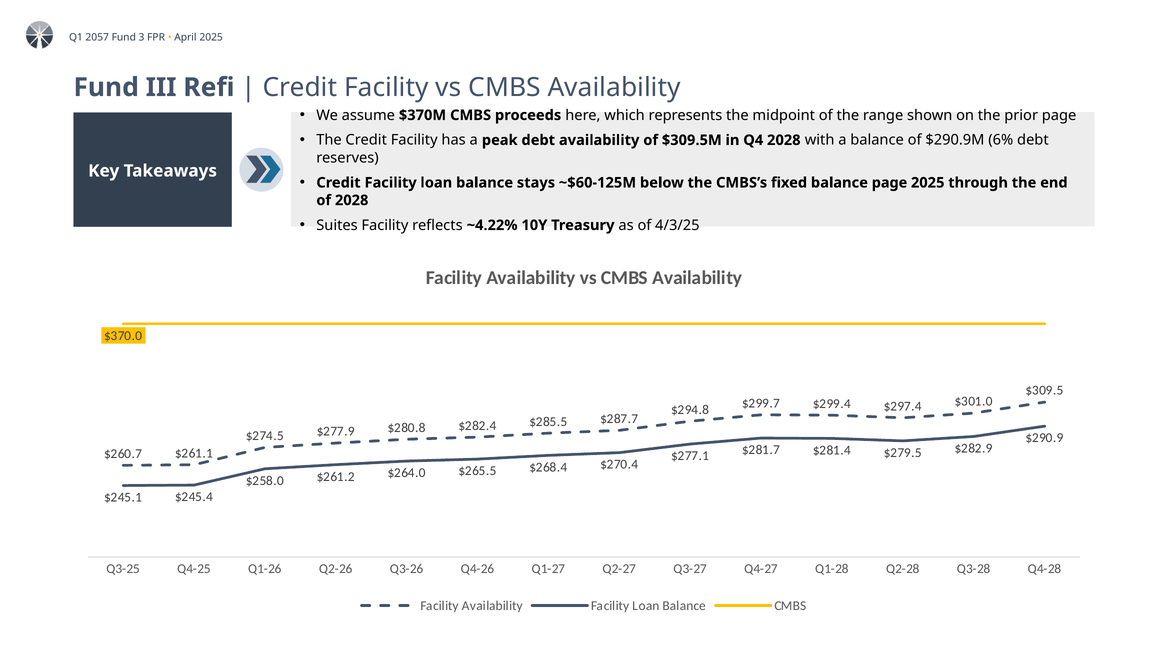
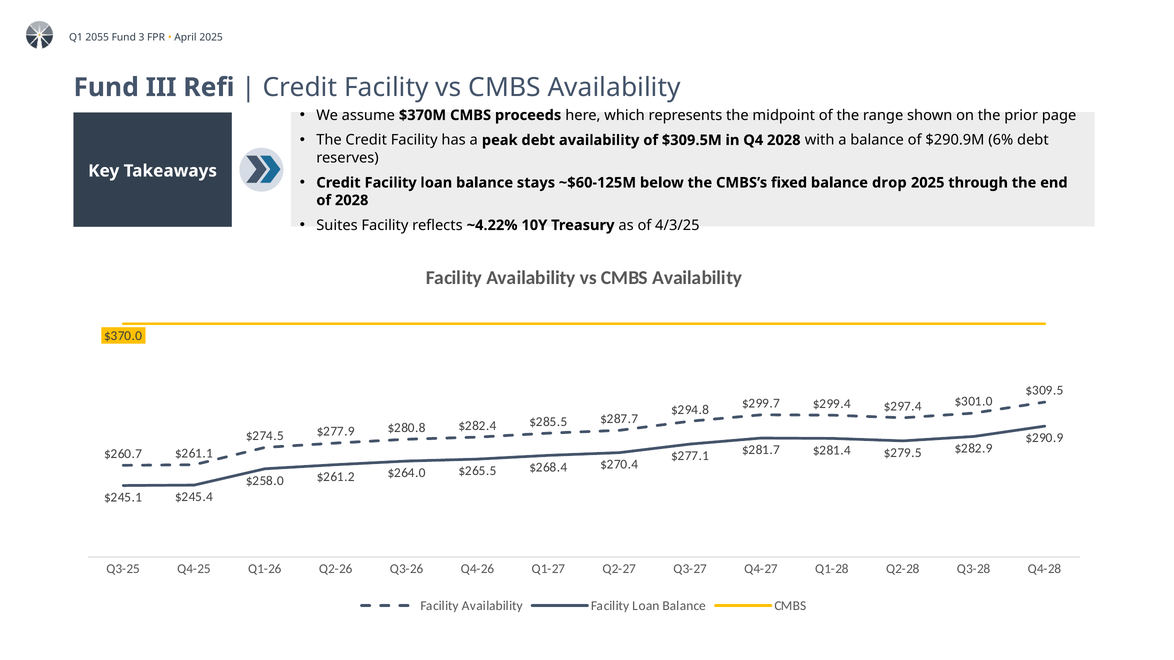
2057: 2057 -> 2055 (97, 37)
balance page: page -> drop (889, 183)
